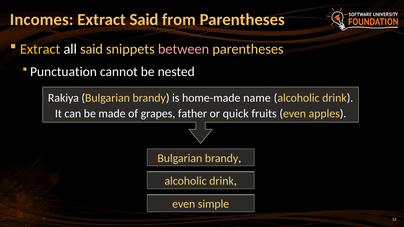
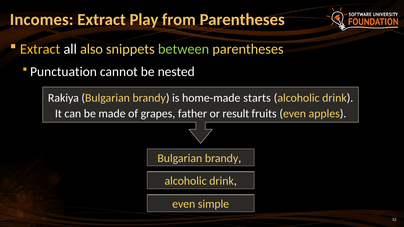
Extract Said: Said -> Play (144, 20)
all said: said -> also (92, 49)
between colour: pink -> light green (184, 49)
name: name -> starts (257, 98)
quick: quick -> result (236, 114)
